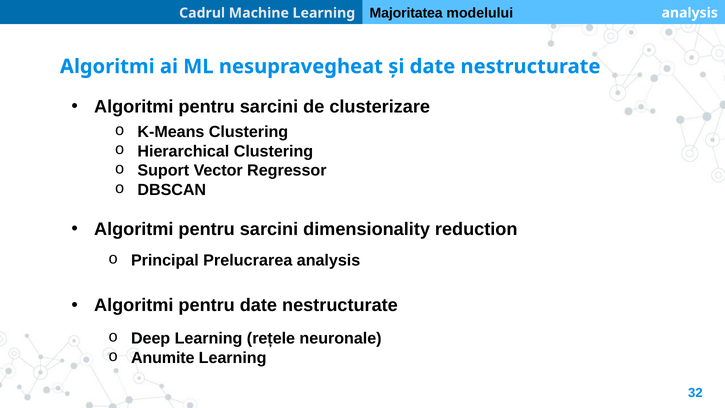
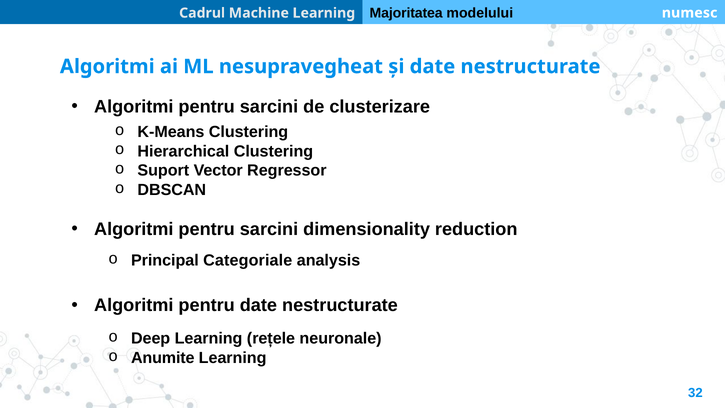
modelului analysis: analysis -> numesc (690, 13)
Prelucrarea: Prelucrarea -> Categoriale (248, 260)
